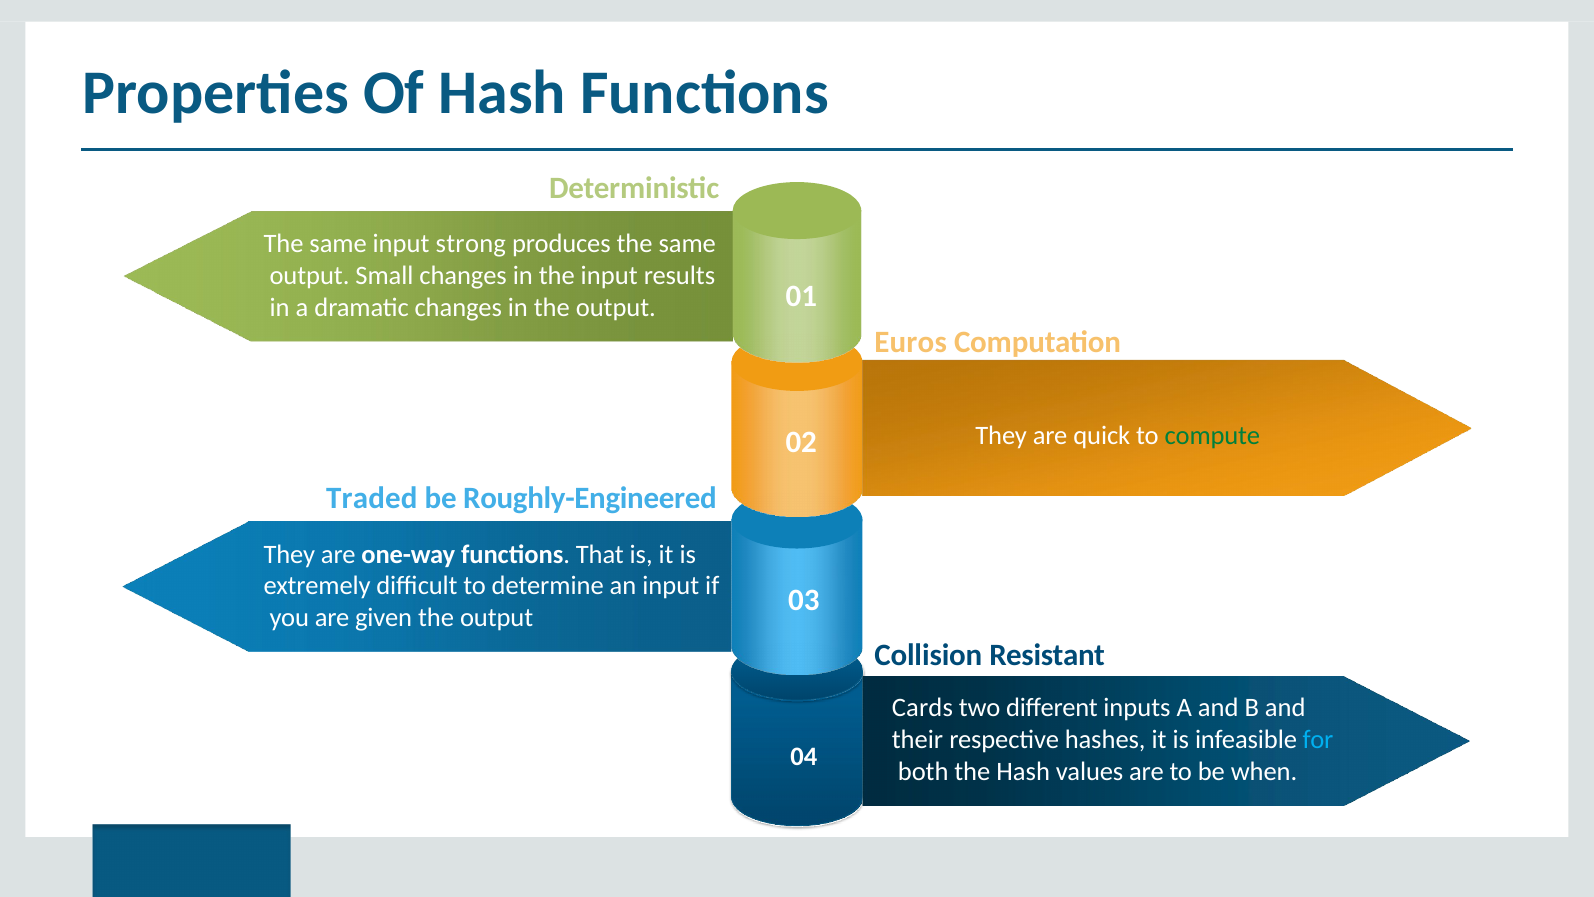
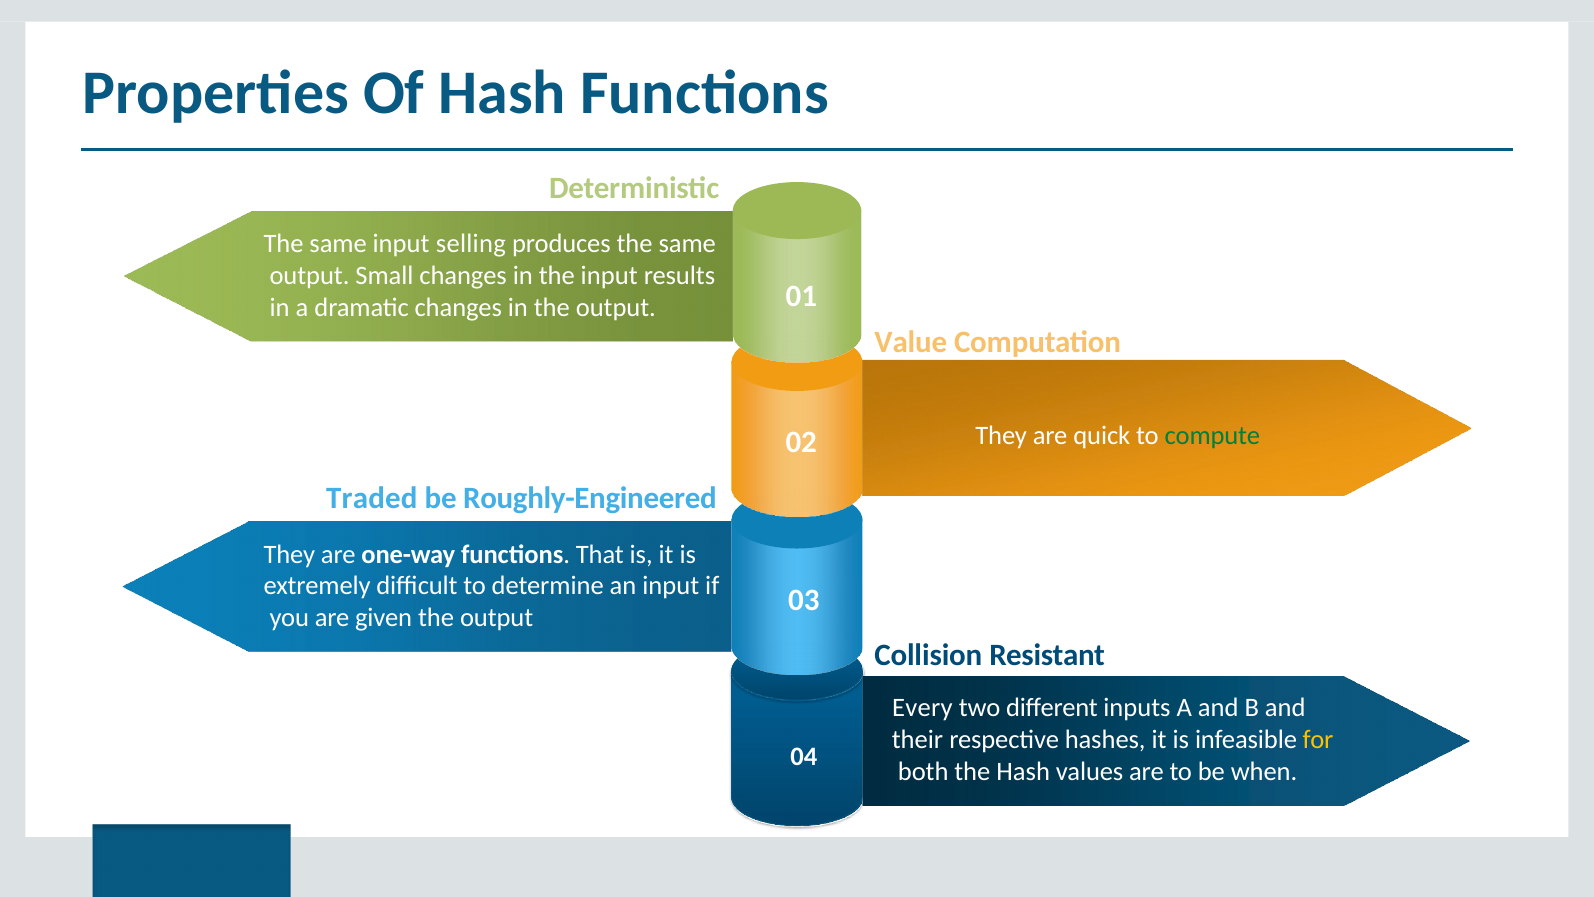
strong: strong -> selling (471, 243)
Euros: Euros -> Value (911, 342)
Cards: Cards -> Every (922, 708)
for colour: light blue -> yellow (1318, 740)
